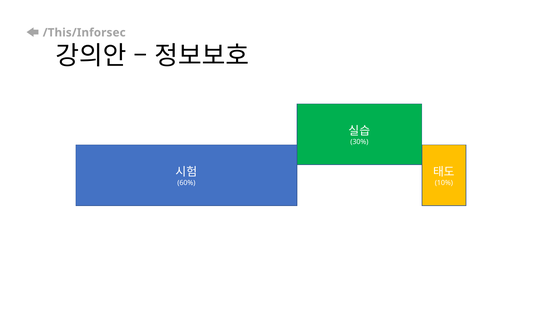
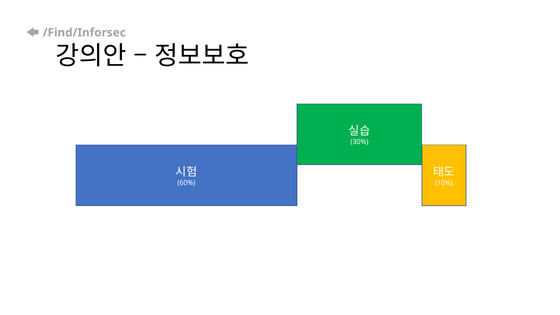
/This/Inforsec: /This/Inforsec -> /Find/Inforsec (84, 33)
